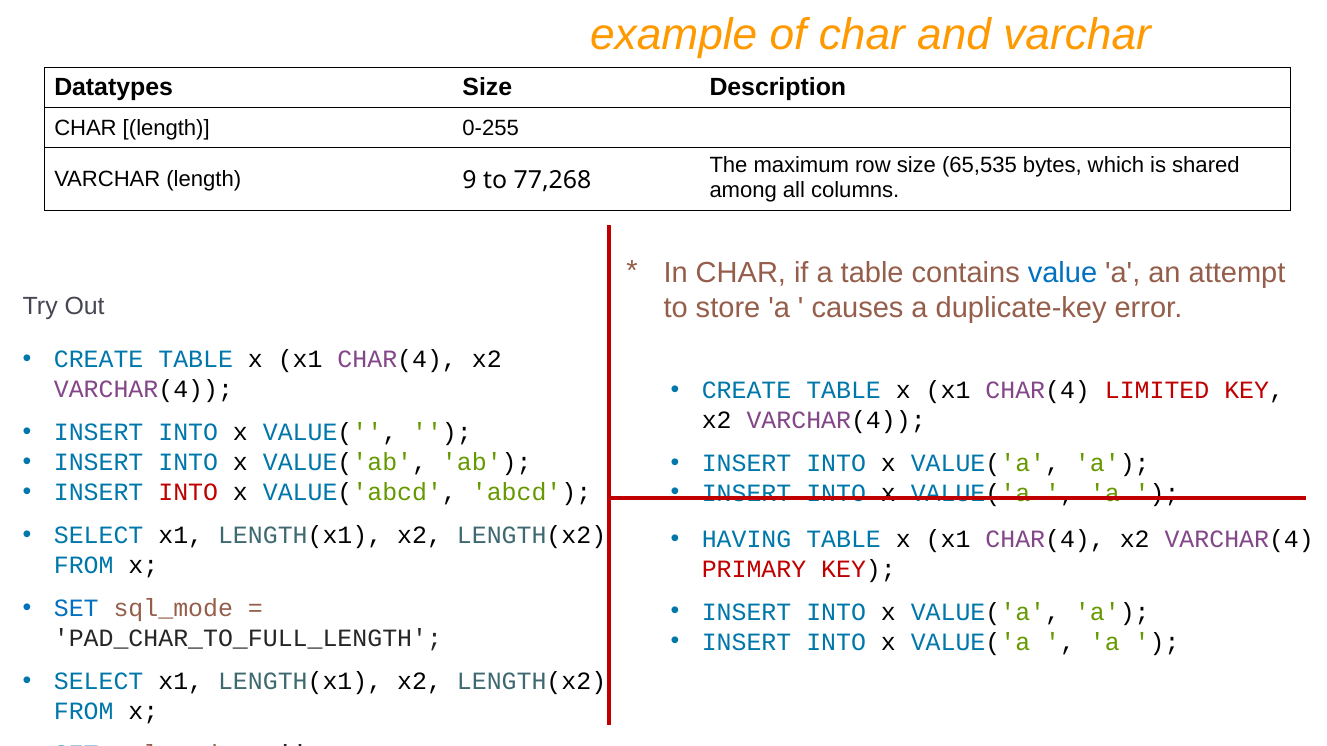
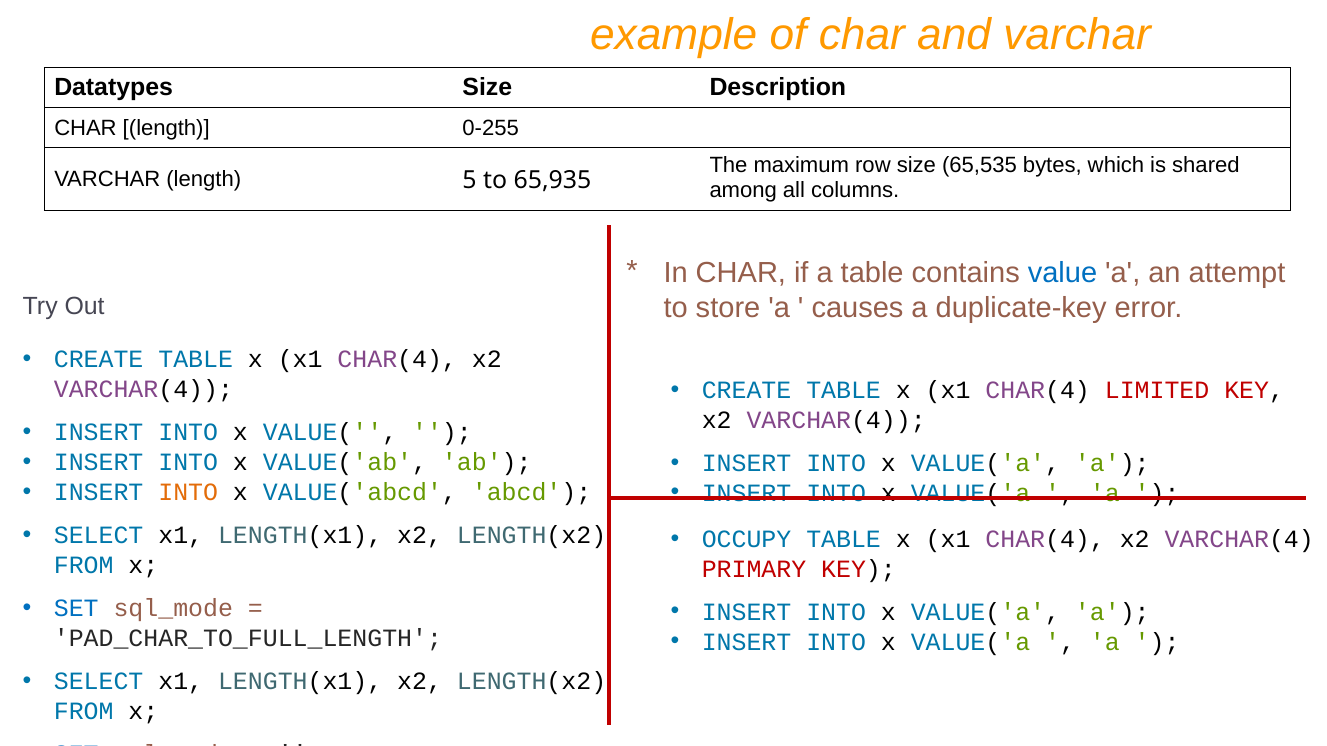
9: 9 -> 5 (470, 181)
77,268: 77,268 -> 65,935 (552, 181)
INTO colour: red -> orange (188, 493)
HAVING: HAVING -> OCCUPY (747, 539)
